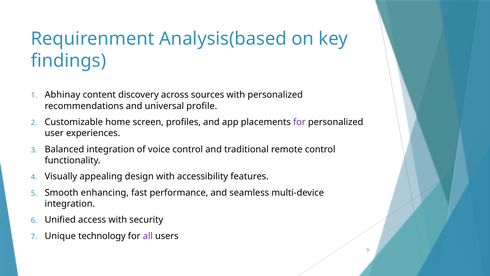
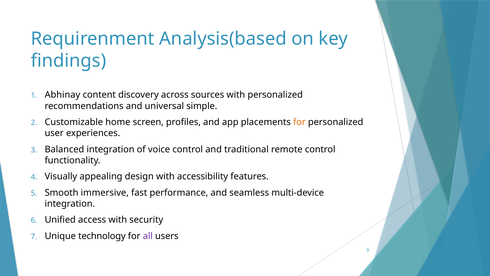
profile: profile -> simple (202, 106)
for colour: purple -> orange (299, 122)
enhancing: enhancing -> immersive (105, 192)
